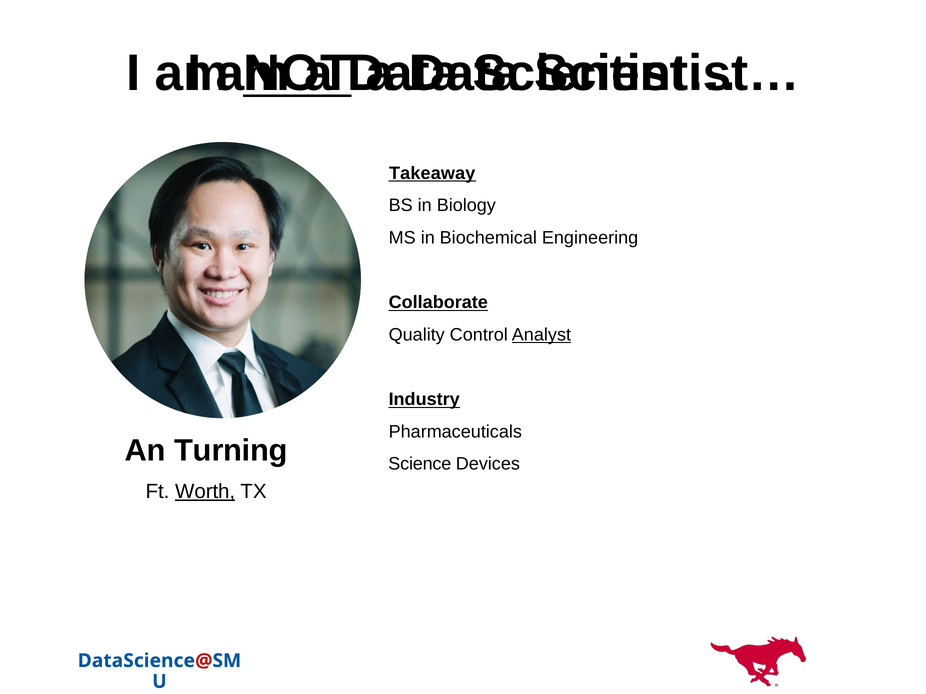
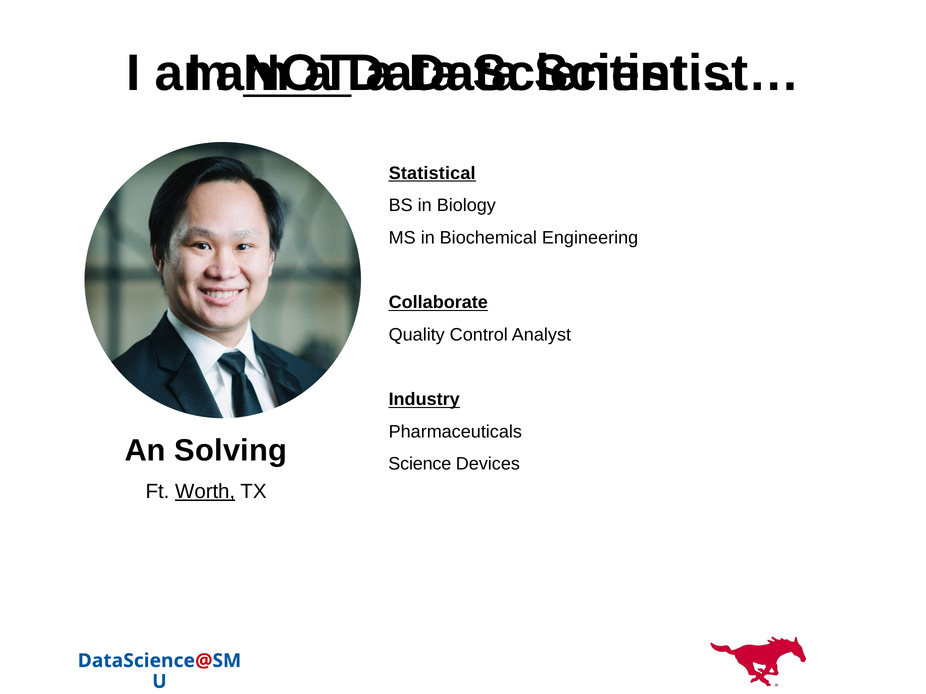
Takeaway: Takeaway -> Statistical (432, 173)
Analyst underline: present -> none (541, 335)
Turning: Turning -> Solving (231, 451)
